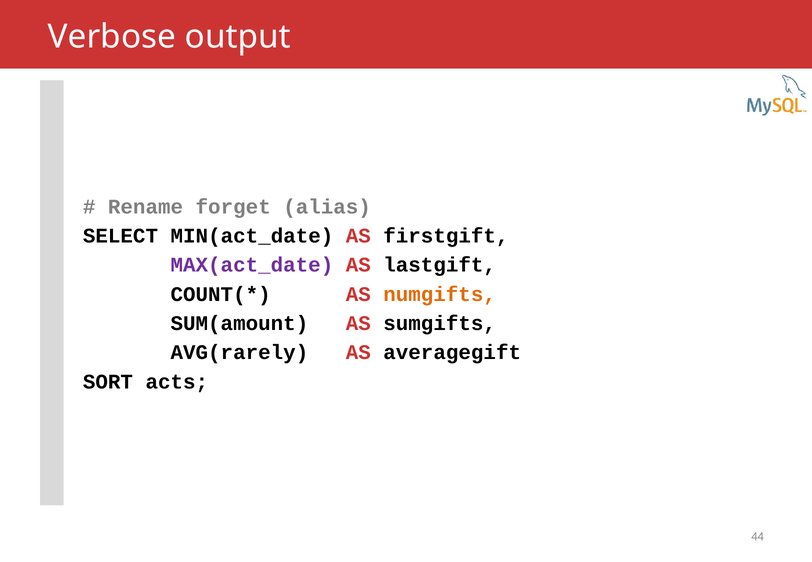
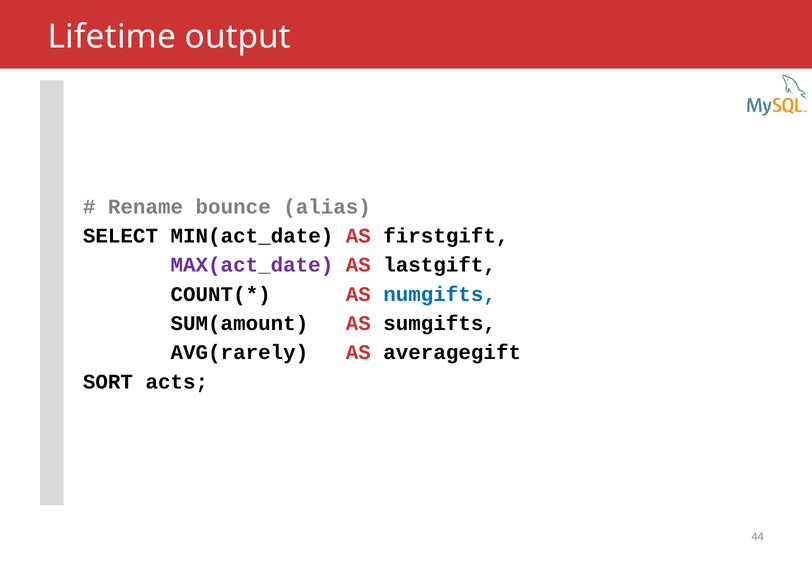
Verbose: Verbose -> Lifetime (112, 37)
forget: forget -> bounce (233, 207)
numgifts colour: orange -> blue (440, 294)
